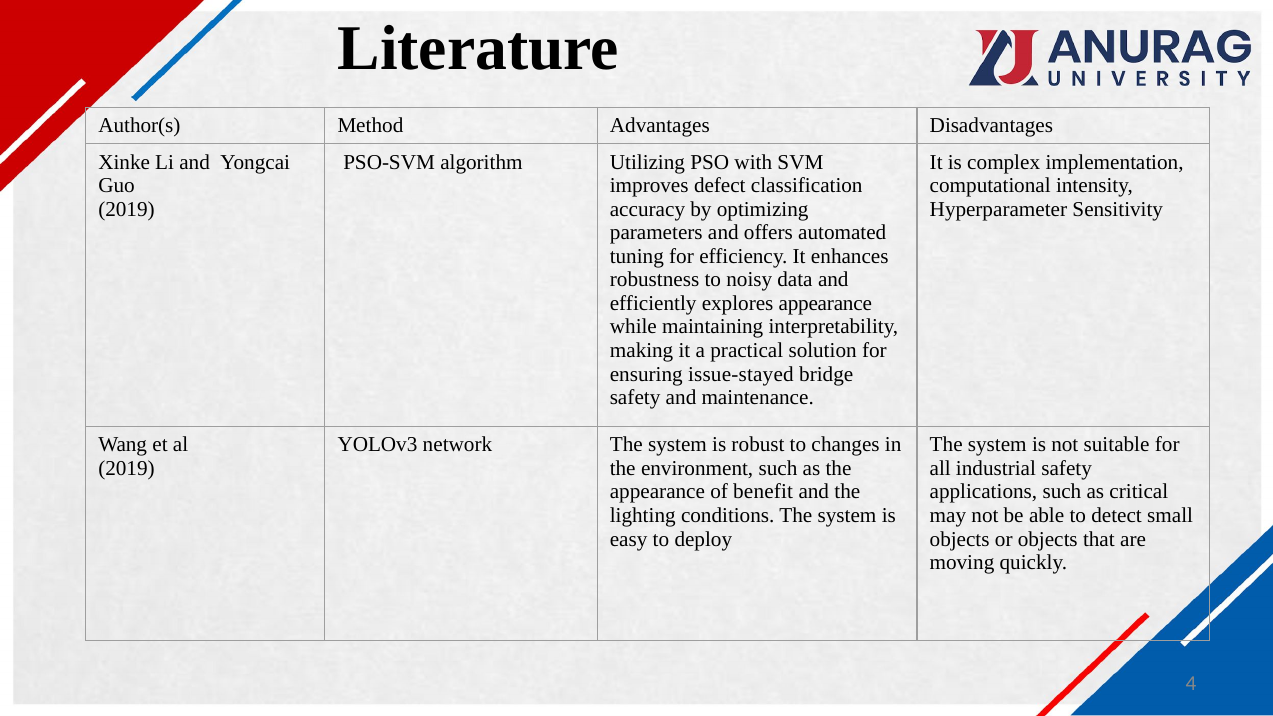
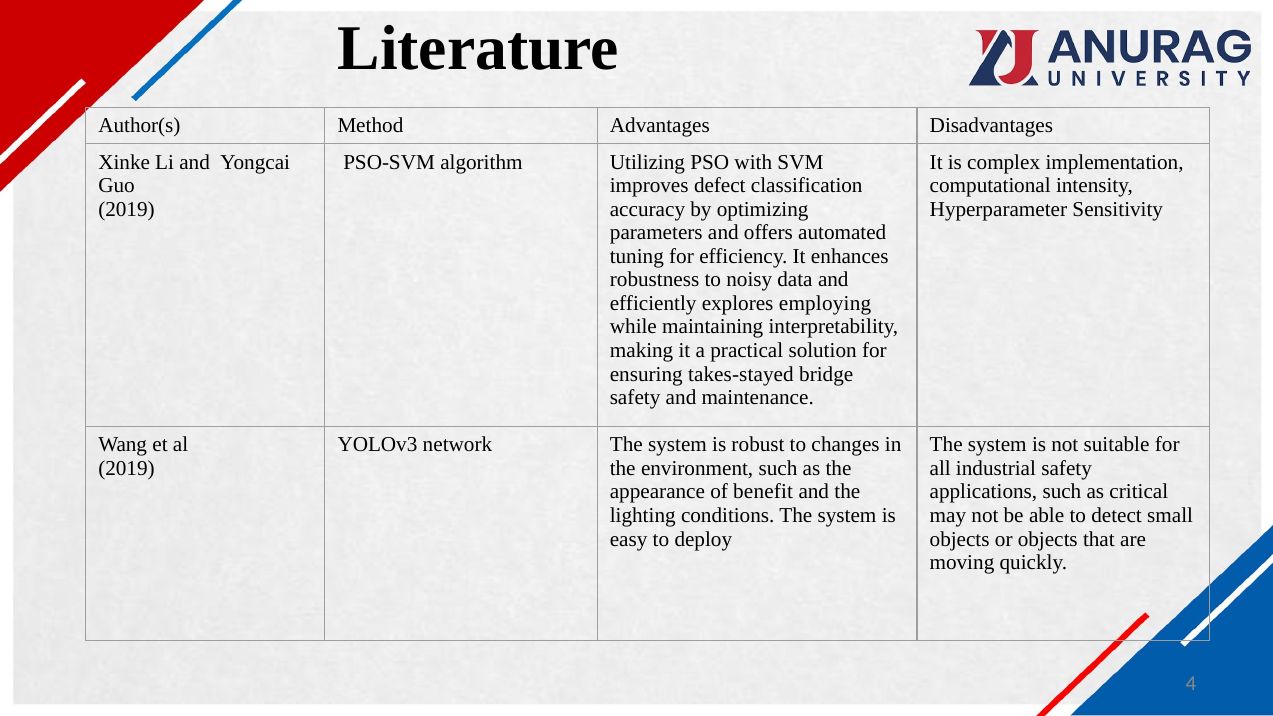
explores appearance: appearance -> employing (825, 303)
issue-stayed: issue-stayed -> takes-stayed (741, 374)
